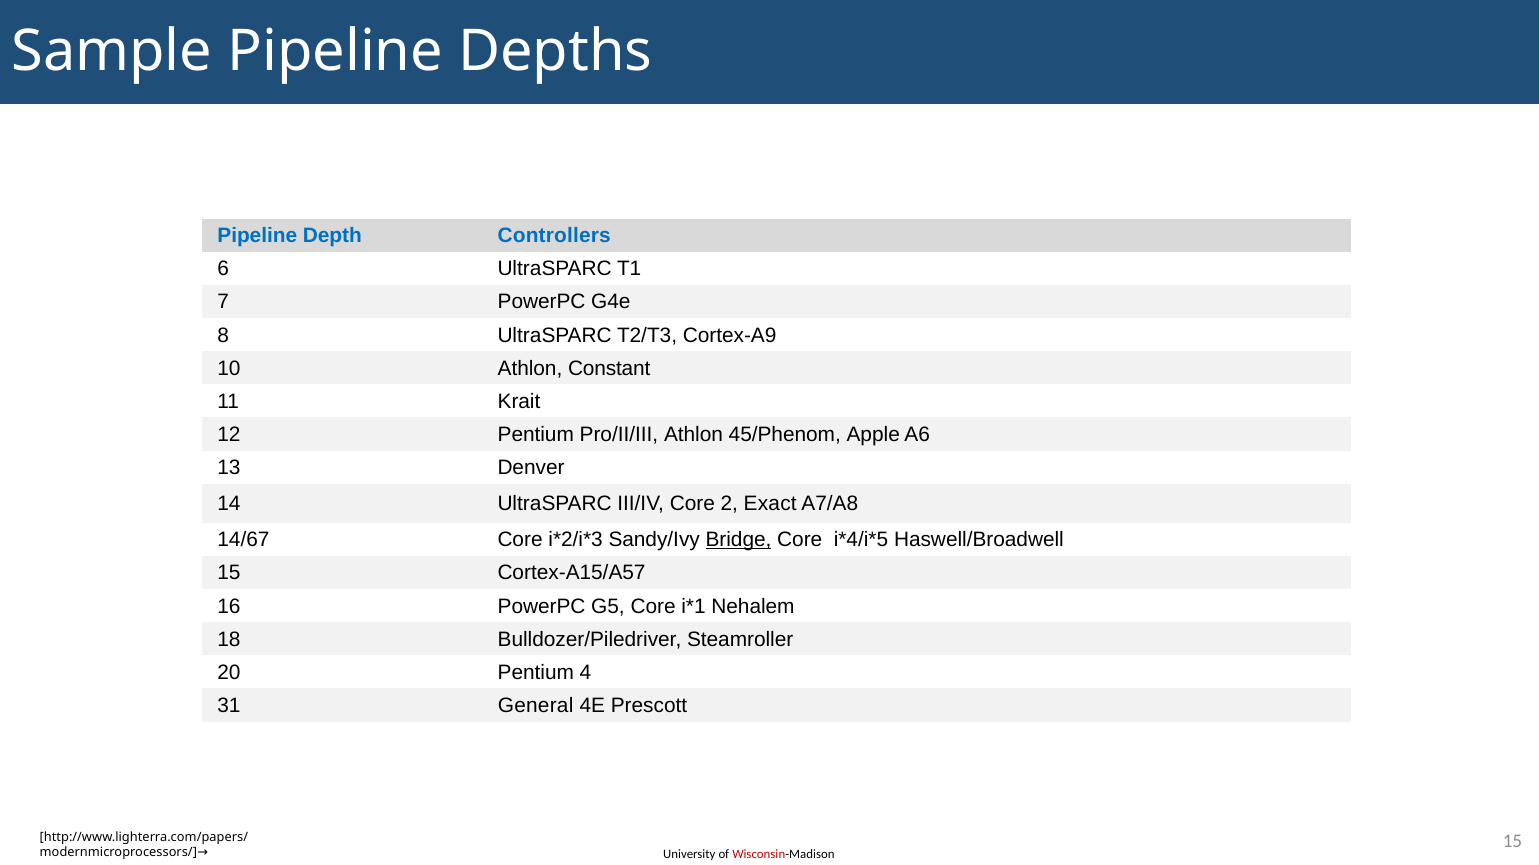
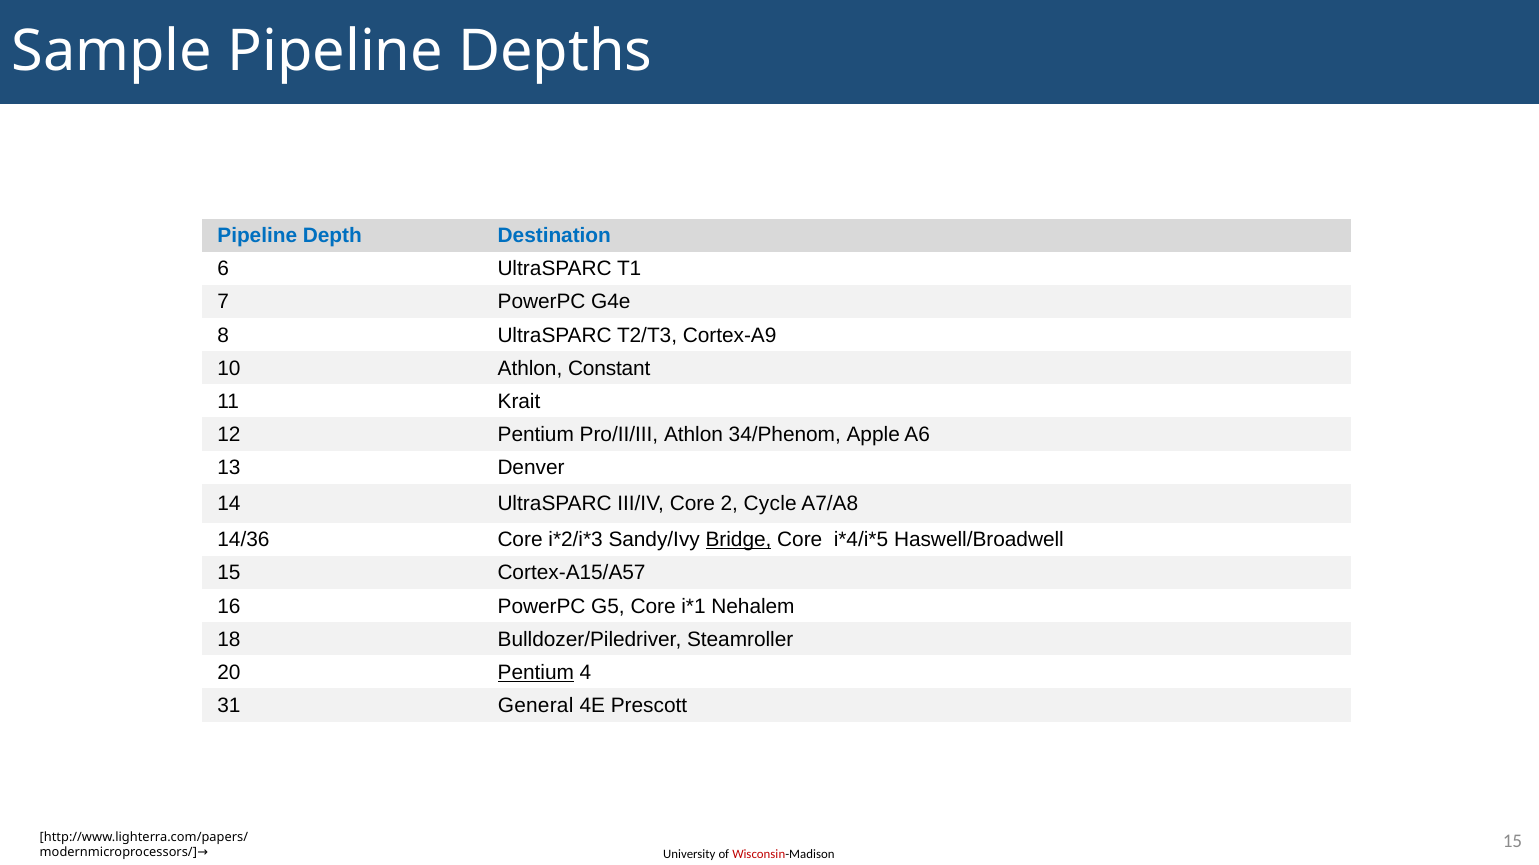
Controllers: Controllers -> Destination (554, 236)
45/Phenom: 45/Phenom -> 34/Phenom (785, 435)
Exact: Exact -> Cycle (770, 504)
14/67: 14/67 -> 14/36 (243, 540)
Pentium underline: none -> present (536, 673)
